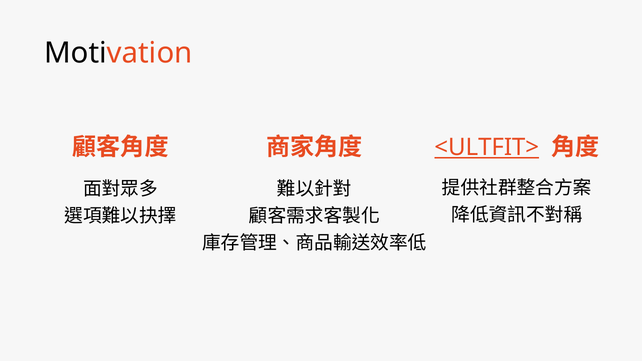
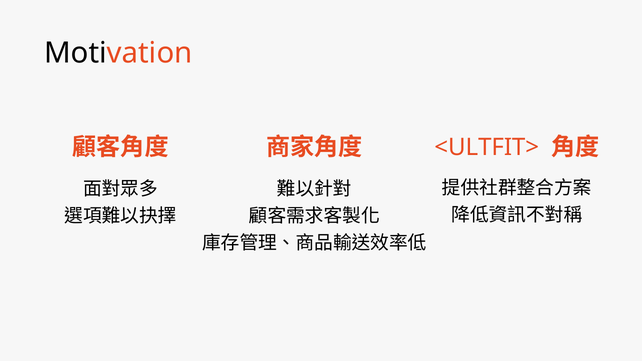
<ULTFIT> underline: present -> none (487, 147)
